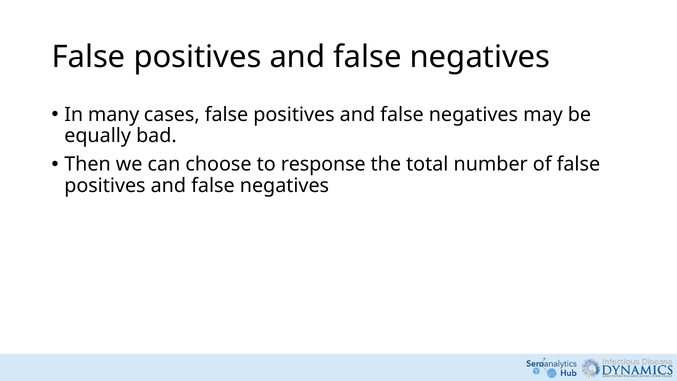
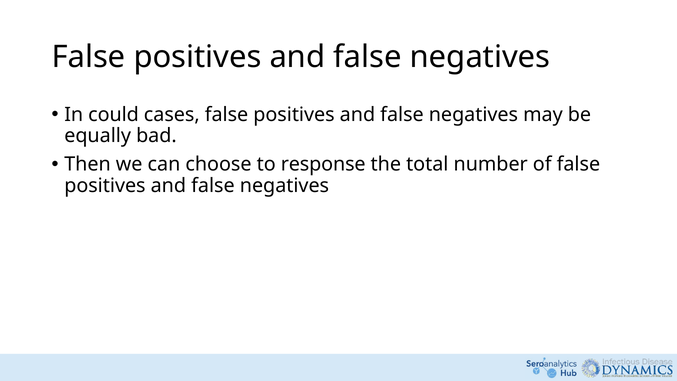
many: many -> could (114, 114)
